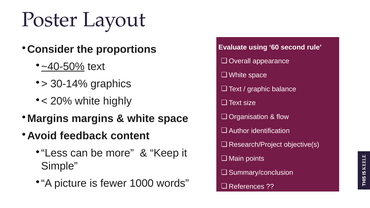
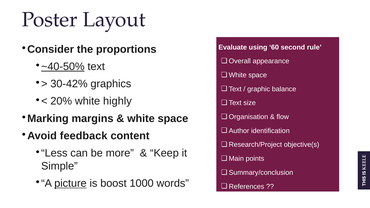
30-14%: 30-14% -> 30-42% (69, 84)
Margins: Margins -> Marking (48, 119)
picture underline: none -> present (70, 183)
fewer: fewer -> boost (114, 183)
